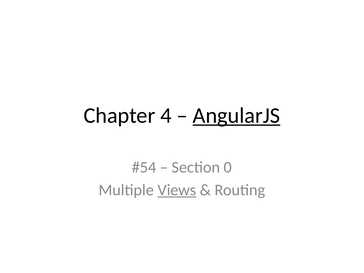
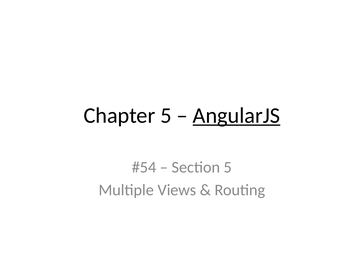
Chapter 4: 4 -> 5 (166, 116)
Section 0: 0 -> 5 (228, 167)
Views underline: present -> none (177, 190)
